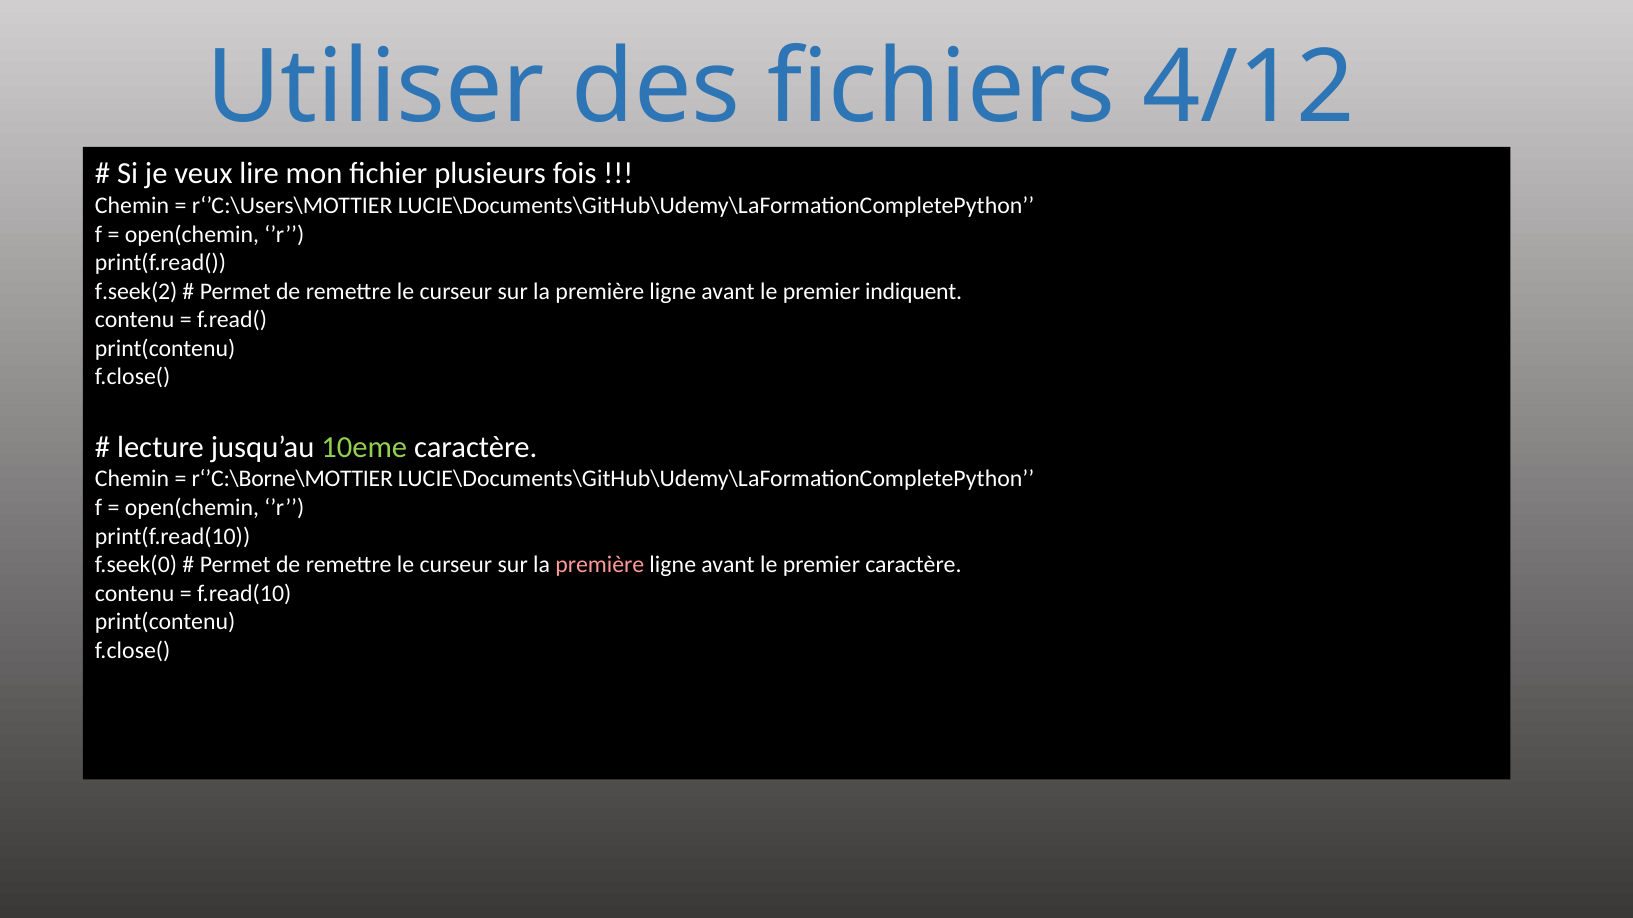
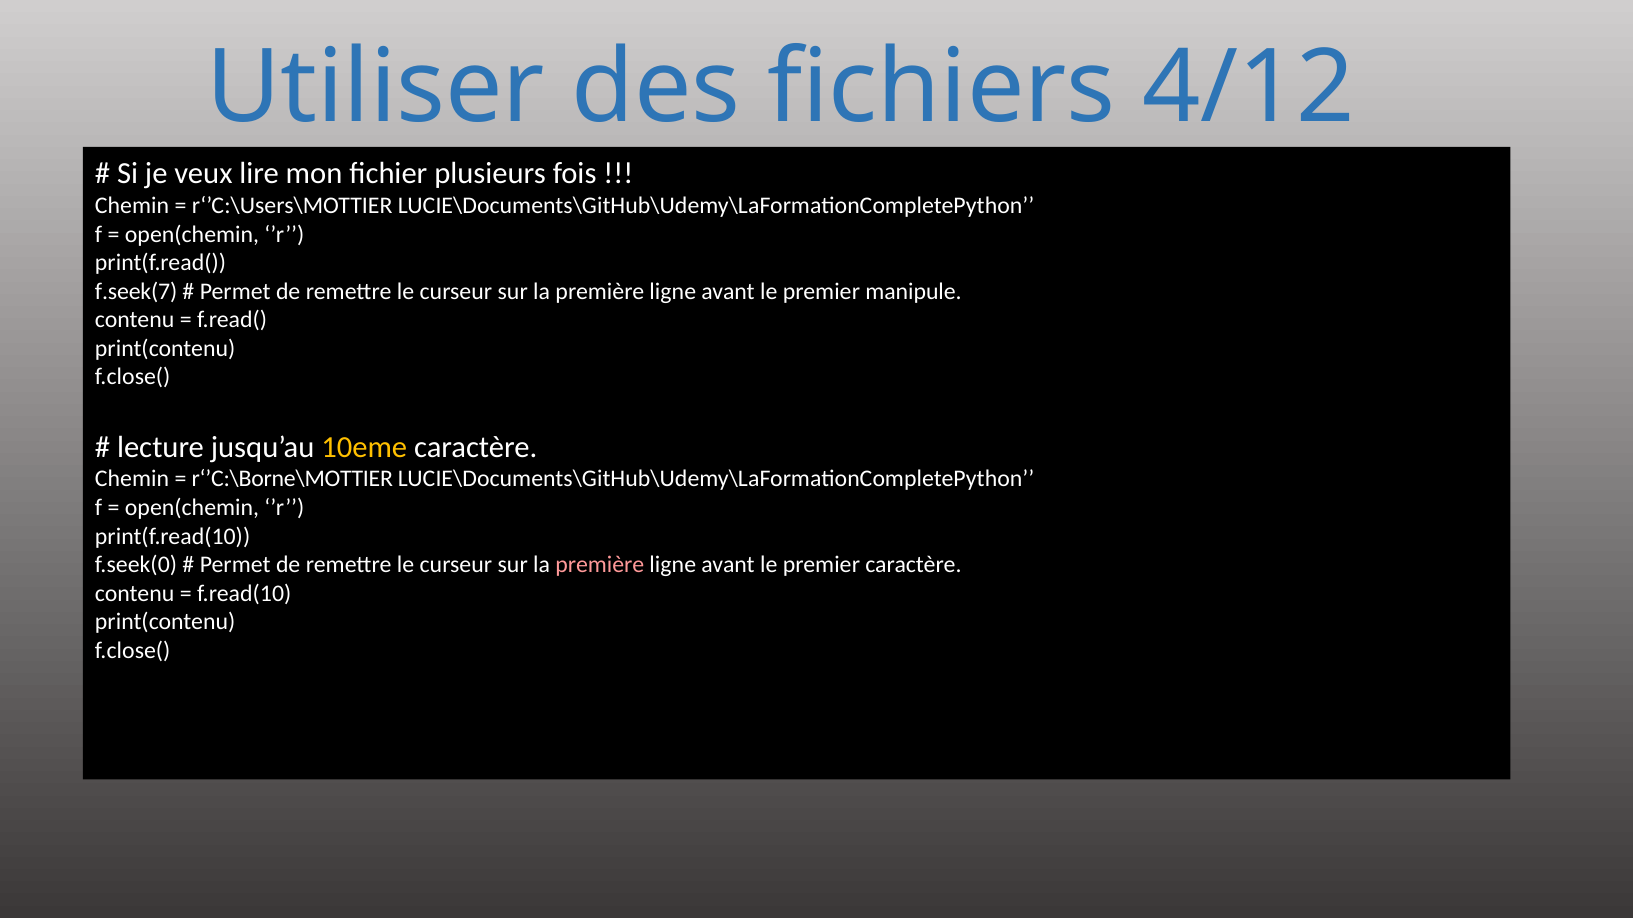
f.seek(2: f.seek(2 -> f.seek(7 (136, 292)
indiquent: indiquent -> manipule (914, 292)
10eme colour: light green -> yellow (364, 447)
